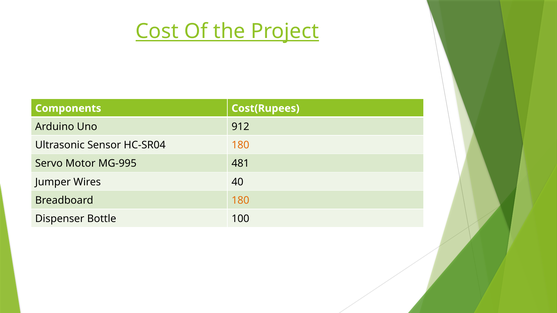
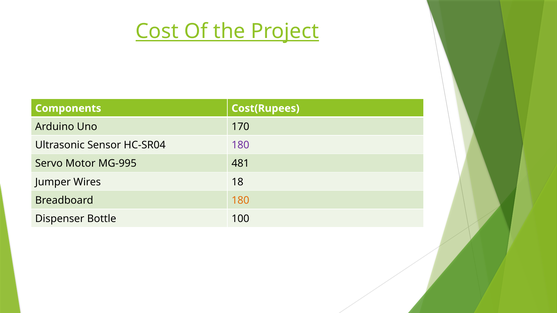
912: 912 -> 170 (240, 127)
180 colour: orange -> purple (240, 145)
40: 40 -> 18 (237, 182)
